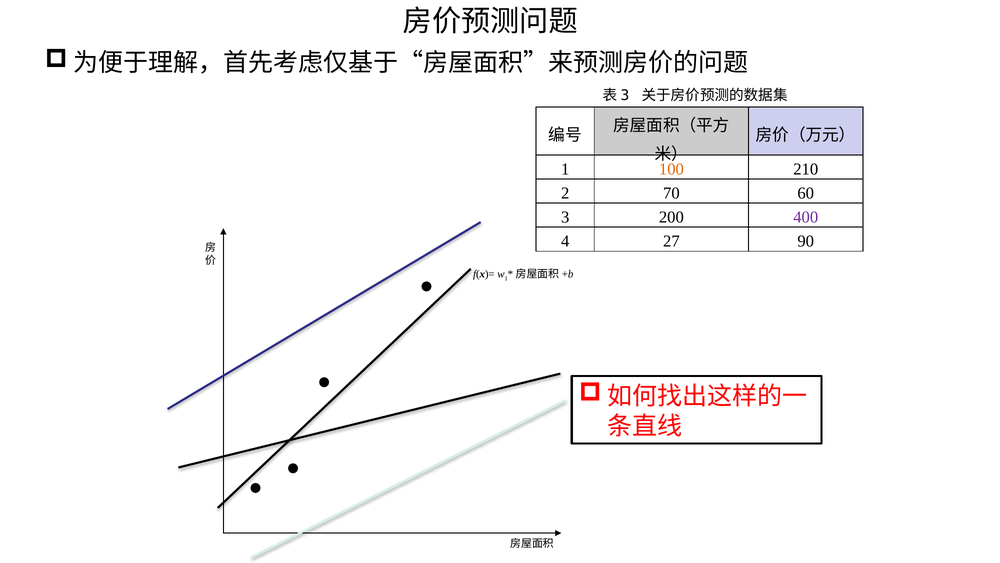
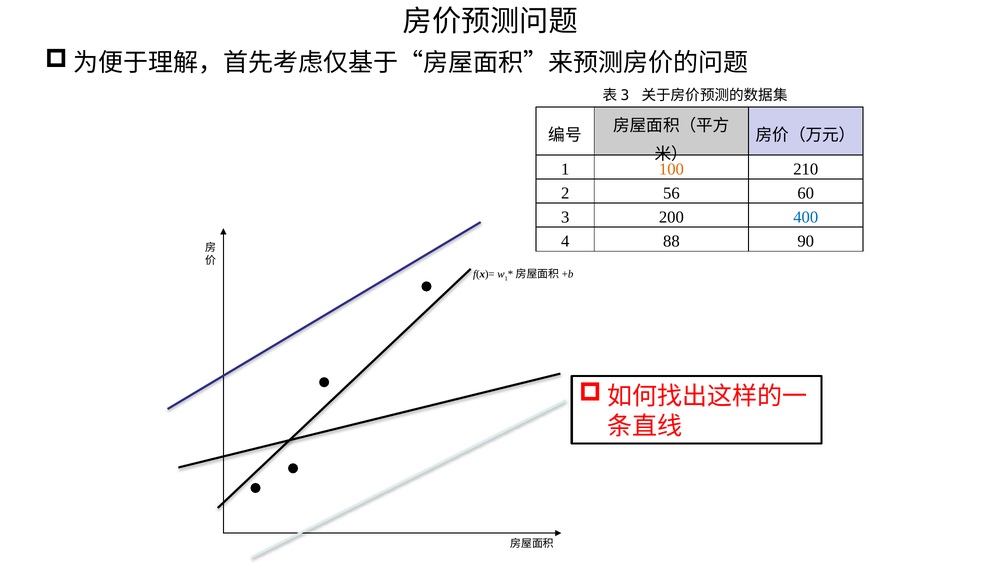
70: 70 -> 56 (671, 193)
400 colour: purple -> blue (806, 217)
27: 27 -> 88 (671, 241)
